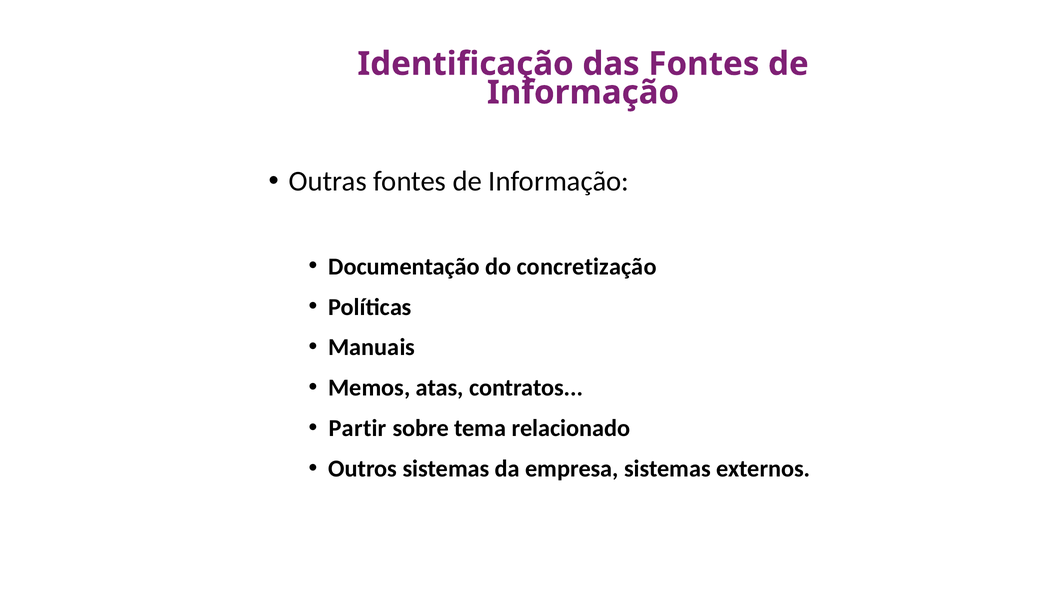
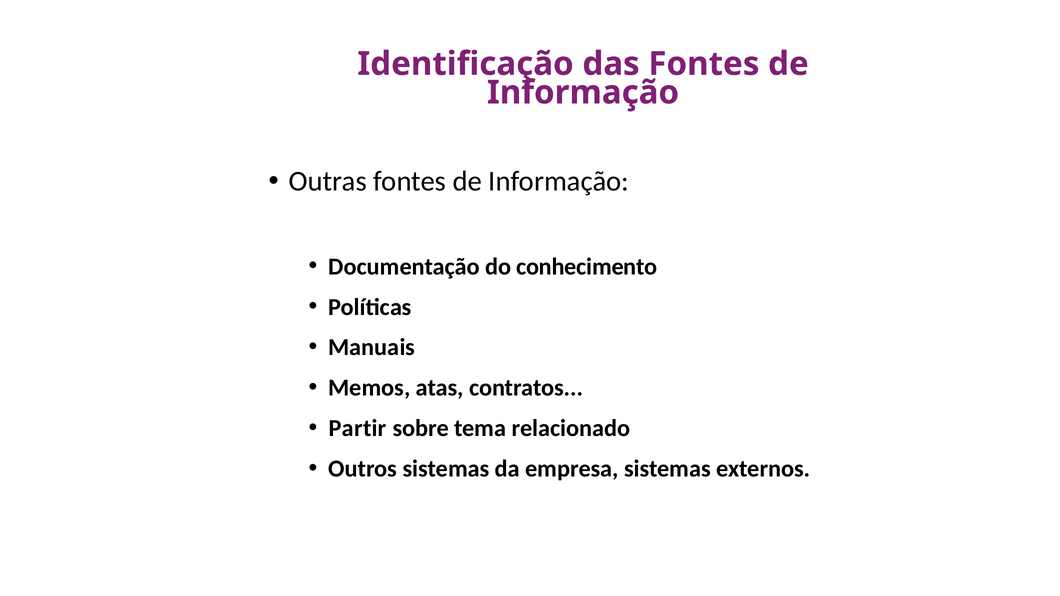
concretização: concretização -> conhecimento (587, 267)
